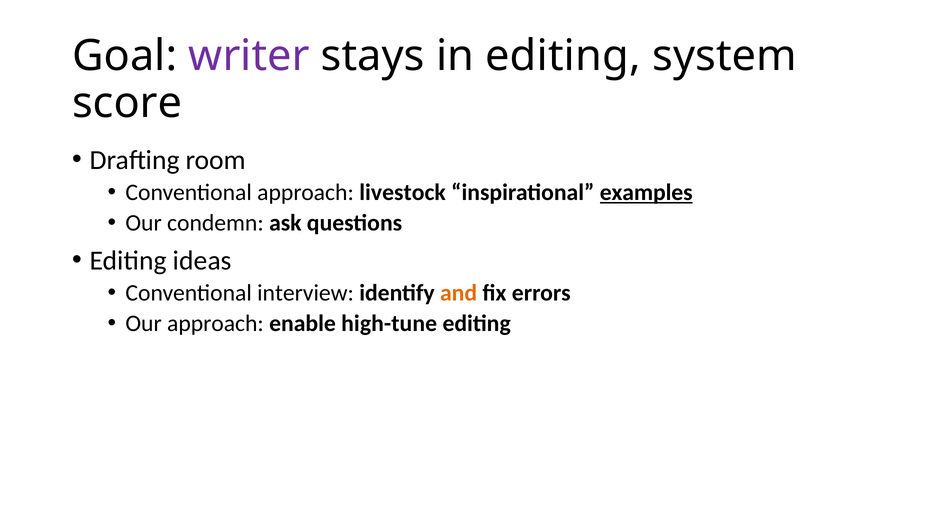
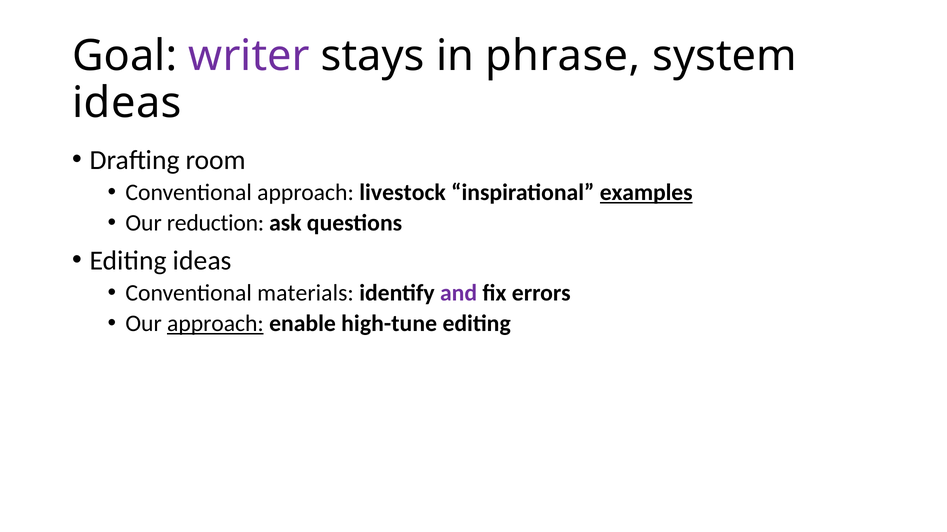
in editing: editing -> phrase (563, 56)
score: score -> ideas (127, 103)
condemn: condemn -> reduction (216, 223)
interview: interview -> materials (305, 293)
and colour: orange -> purple (459, 293)
approach underline: none -> present (215, 324)
